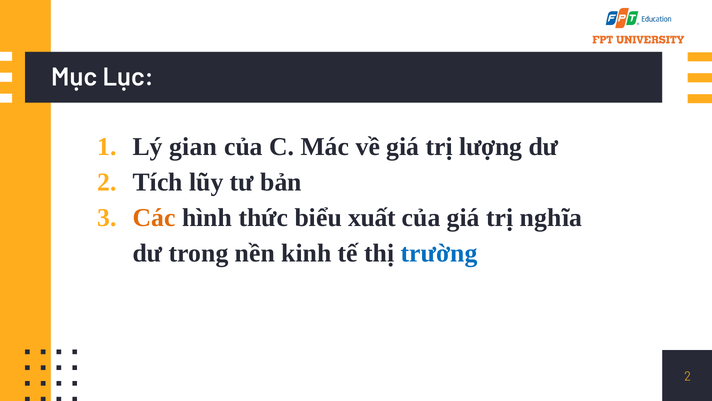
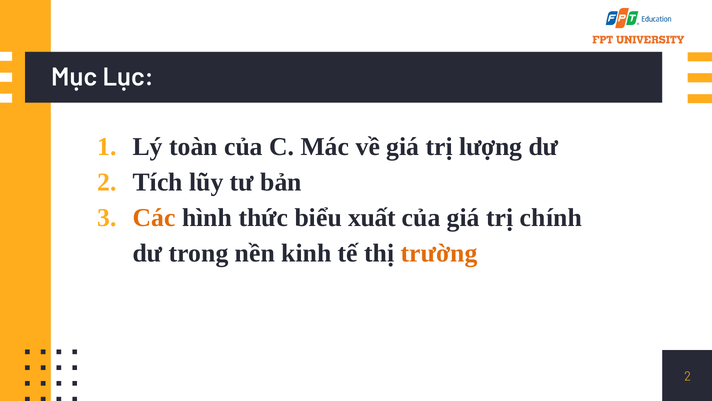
gian: gian -> toàn (193, 147)
nghĩa: nghĩa -> chính (551, 218)
trường colour: blue -> orange (439, 253)
